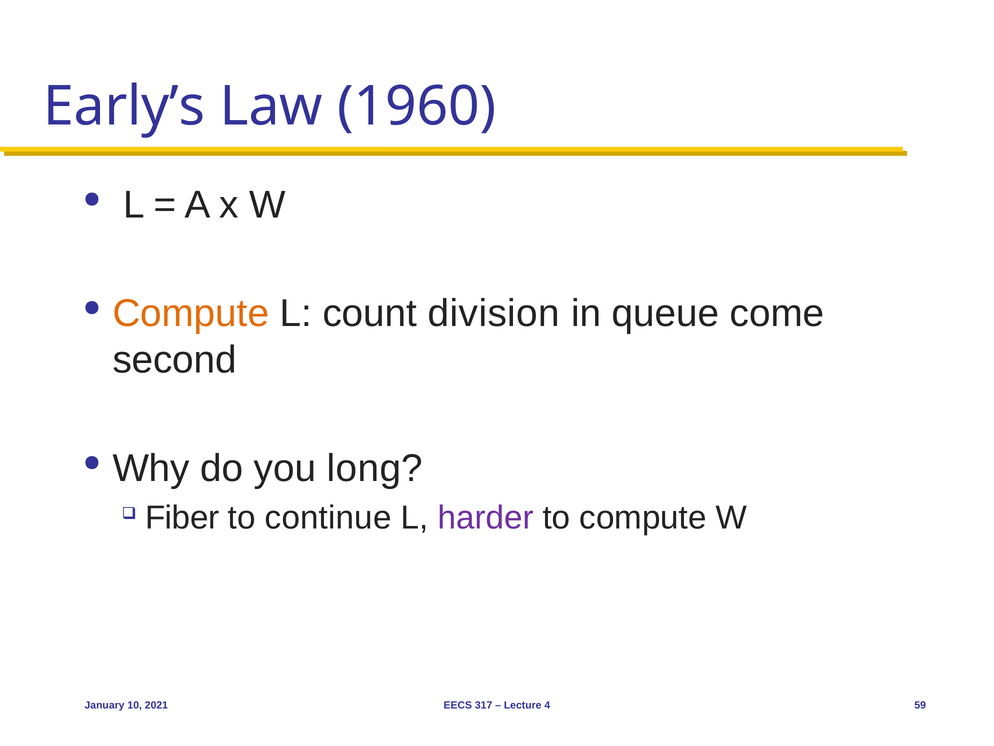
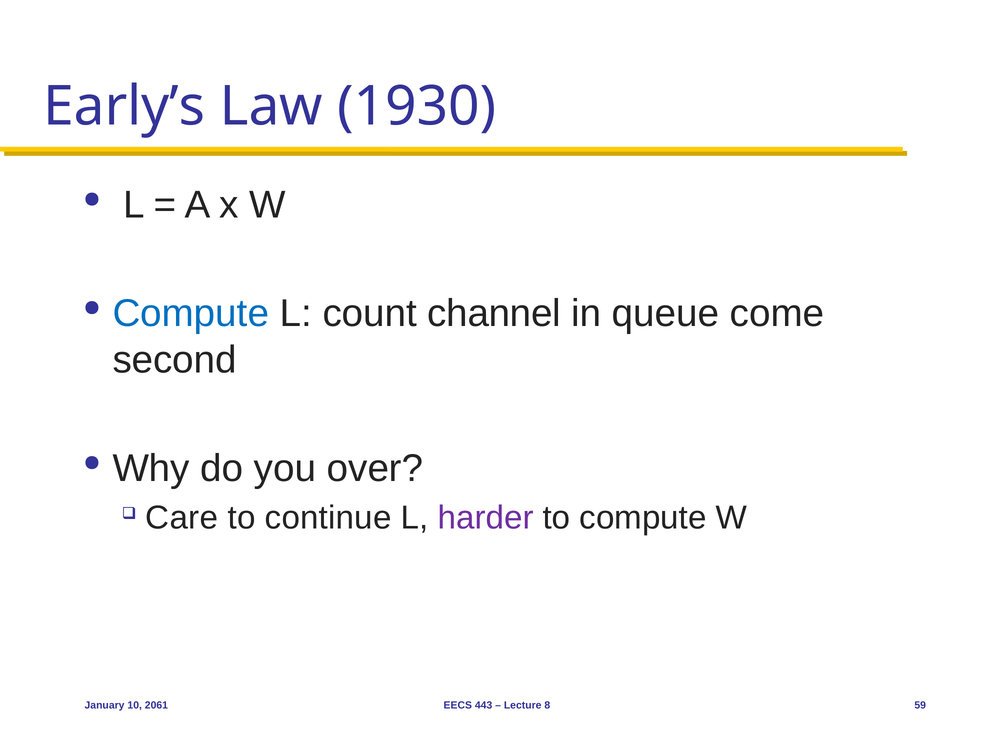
1960: 1960 -> 1930 (417, 106)
Compute colour: orange -> blue (191, 313)
division: division -> channel (494, 313)
long: long -> over (375, 468)
Fiber: Fiber -> Care (182, 517)
2021: 2021 -> 2061 (156, 705)
317: 317 -> 443 (484, 705)
4: 4 -> 8 (547, 705)
